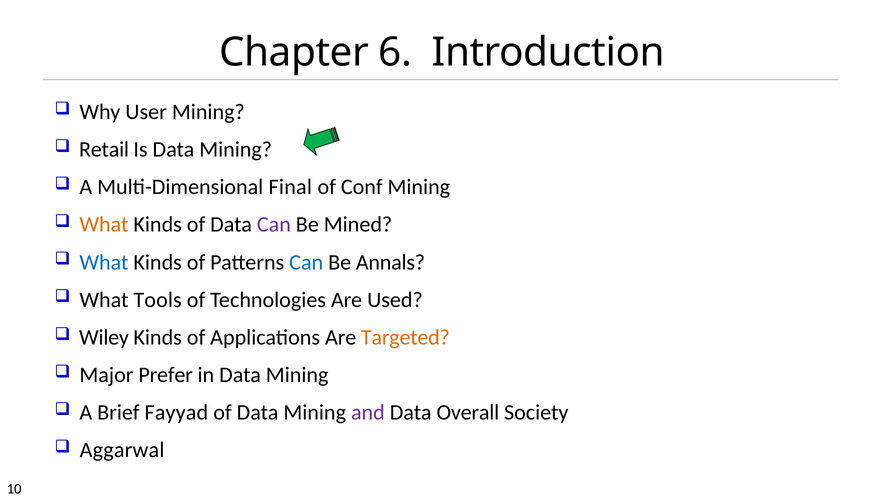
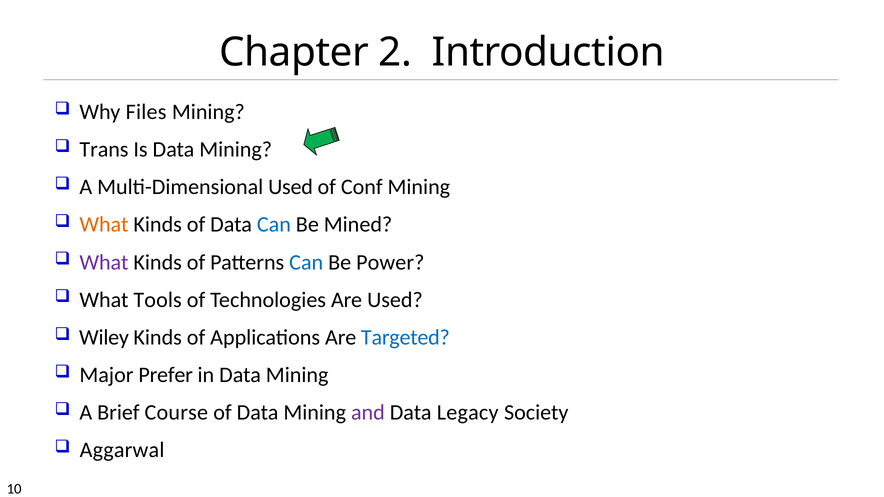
6: 6 -> 2 (395, 52)
User: User -> Files (146, 112)
Retail: Retail -> Trans (104, 150)
Multi-Dimensional Final: Final -> Used (291, 187)
Can colour: purple -> blue (274, 225)
What colour: blue -> purple (104, 262)
Annals: Annals -> Power (390, 262)
Targeted colour: orange -> blue (405, 338)
Fayyad: Fayyad -> Course (176, 413)
Overall: Overall -> Legacy (468, 413)
